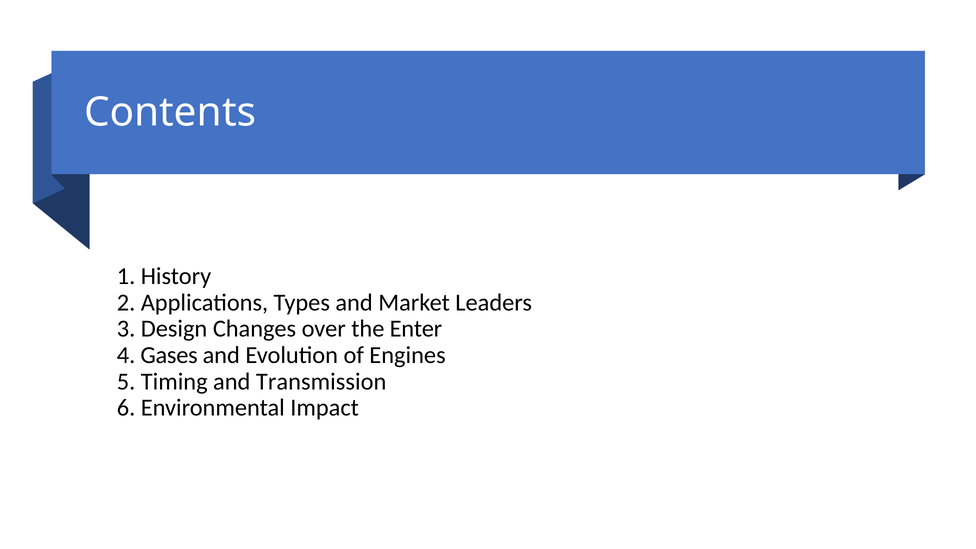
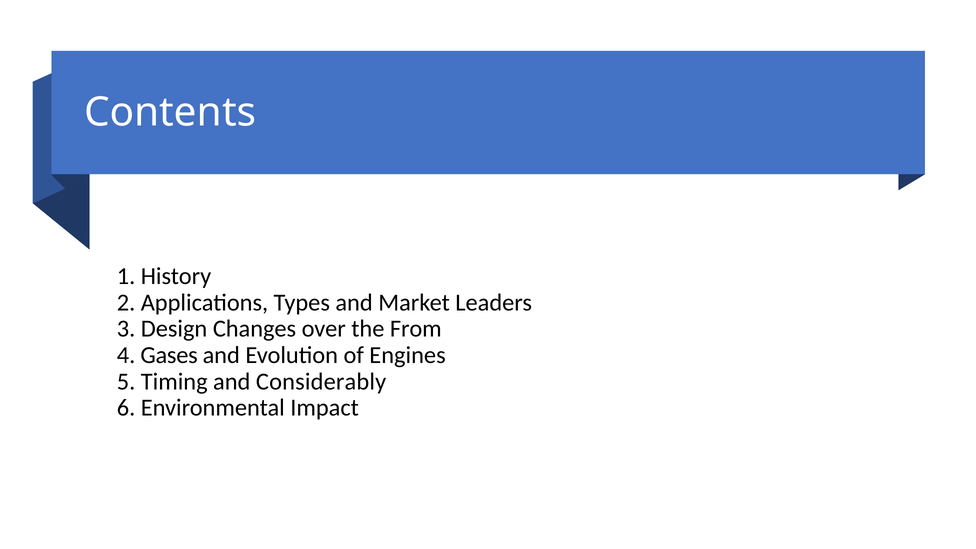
Enter: Enter -> From (416, 329)
Transmission: Transmission -> Considerably (321, 382)
